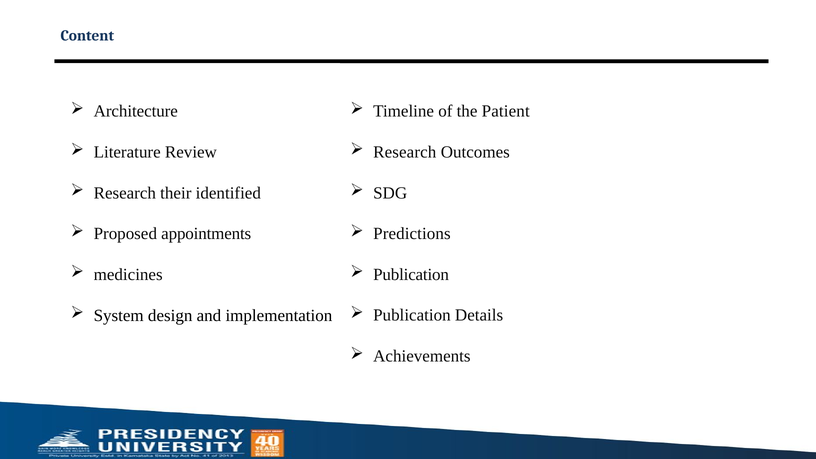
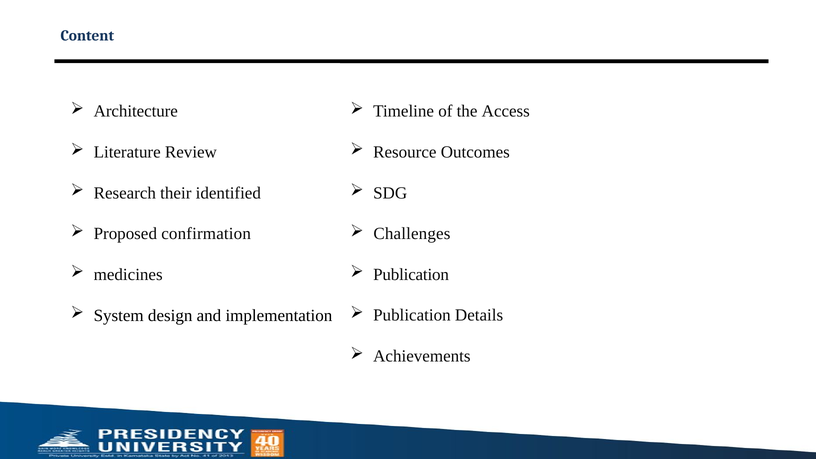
Patient: Patient -> Access (506, 111)
Research: Research -> Resource (405, 152)
Predictions: Predictions -> Challenges (412, 234)
appointments: appointments -> confirmation (206, 234)
